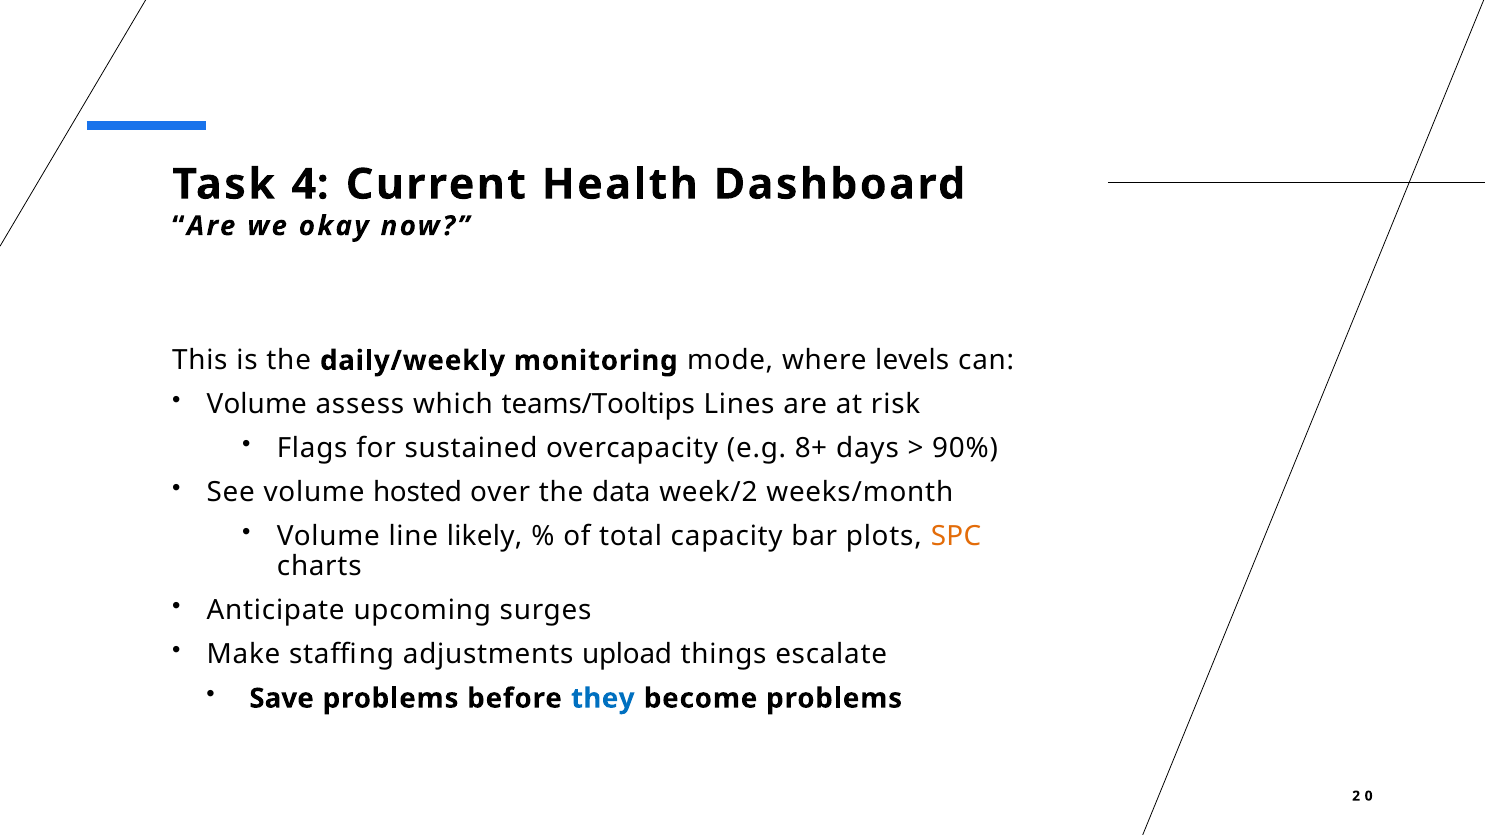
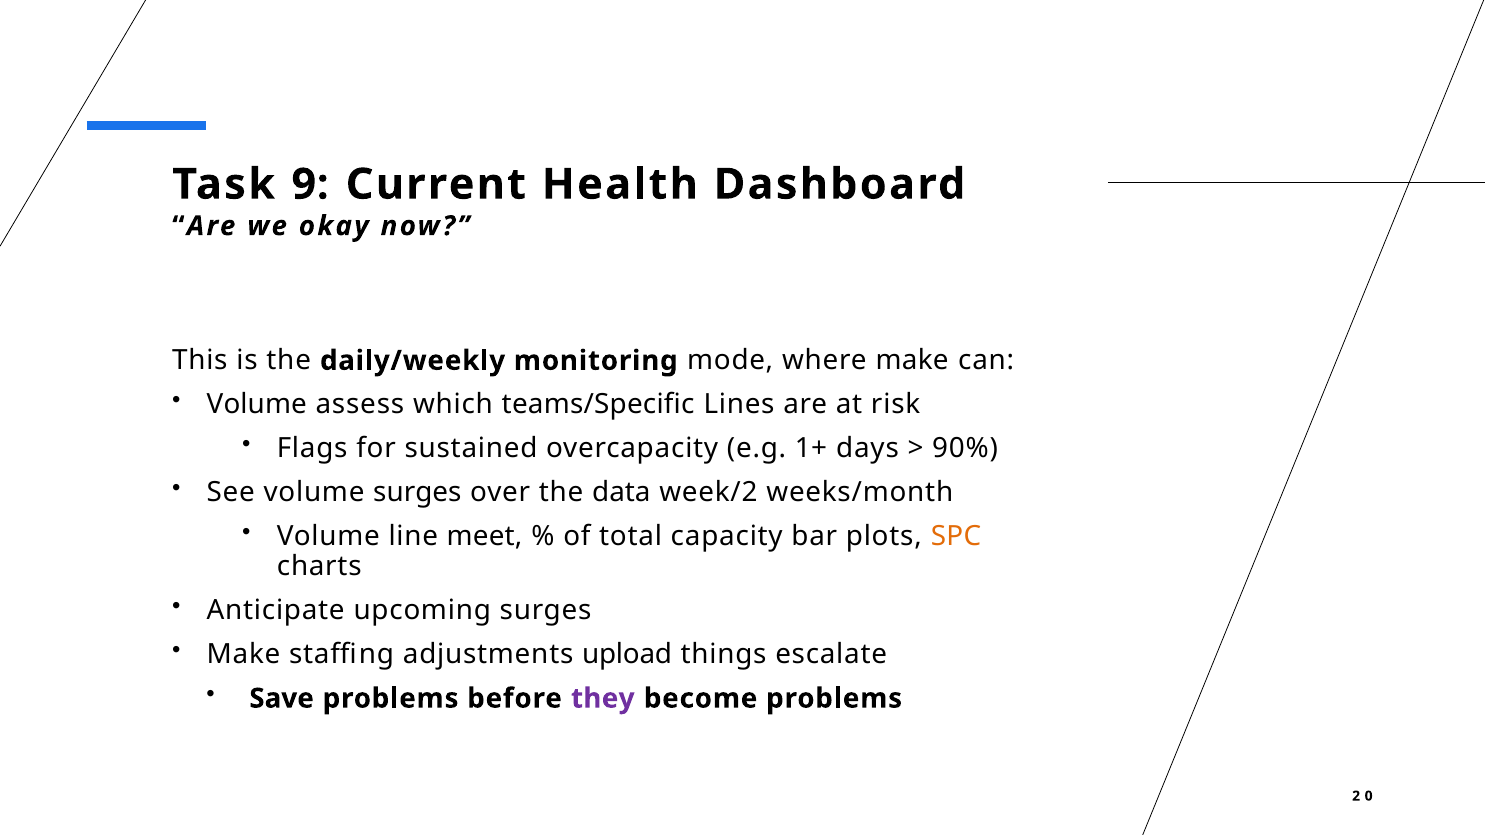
4: 4 -> 9 (310, 184)
where levels: levels -> make (912, 361)
teams/Tooltips: teams/Tooltips -> teams/Specific (598, 405)
8+: 8+ -> 1+ (811, 449)
volume hosted: hosted -> surges (417, 493)
likely: likely -> meet (485, 537)
they colour: blue -> purple (603, 699)
